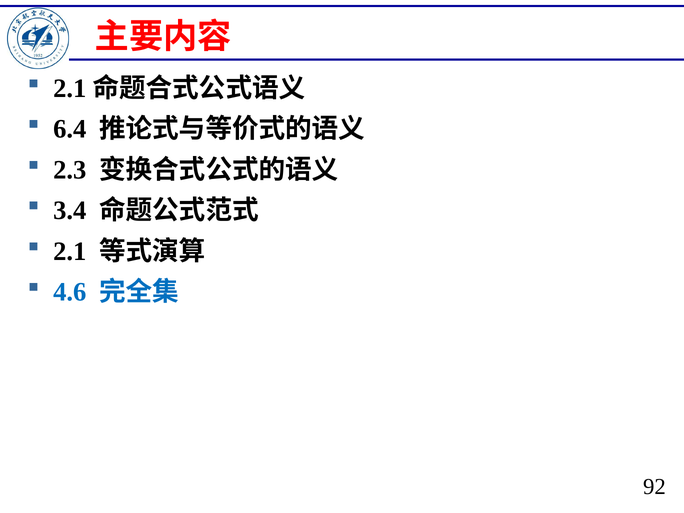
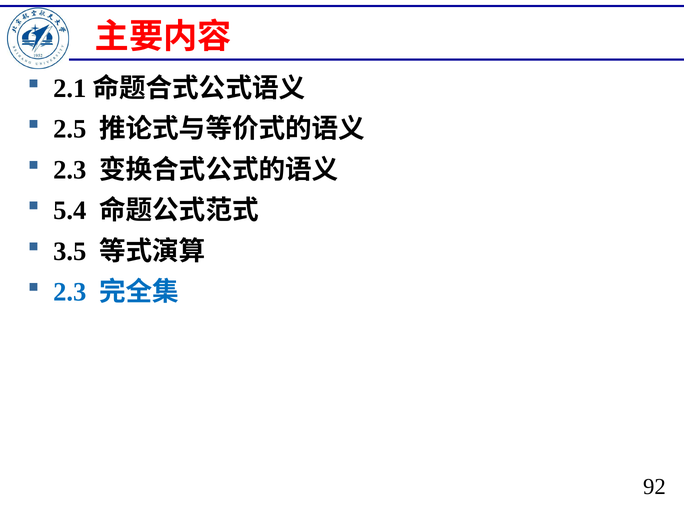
6.4: 6.4 -> 2.5 (70, 129)
3.4: 3.4 -> 5.4 (70, 211)
2.1: 2.1 -> 3.5 (70, 251)
4.6: 4.6 -> 2.3 (70, 292)
